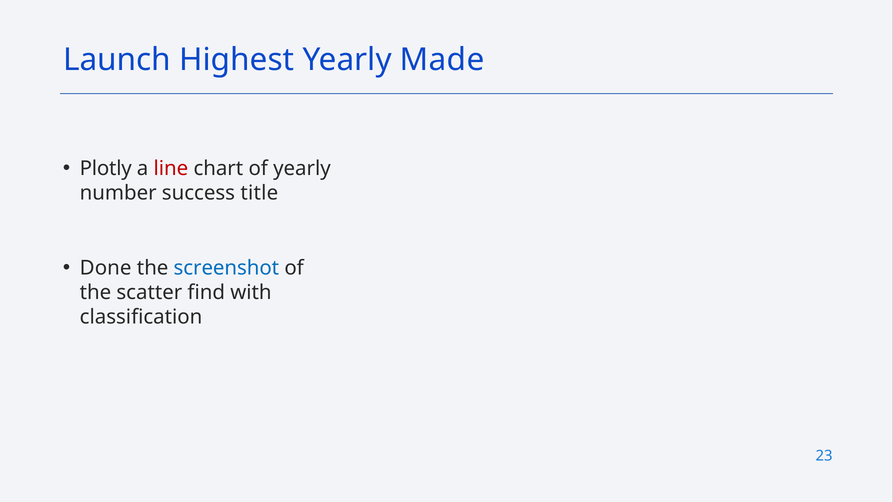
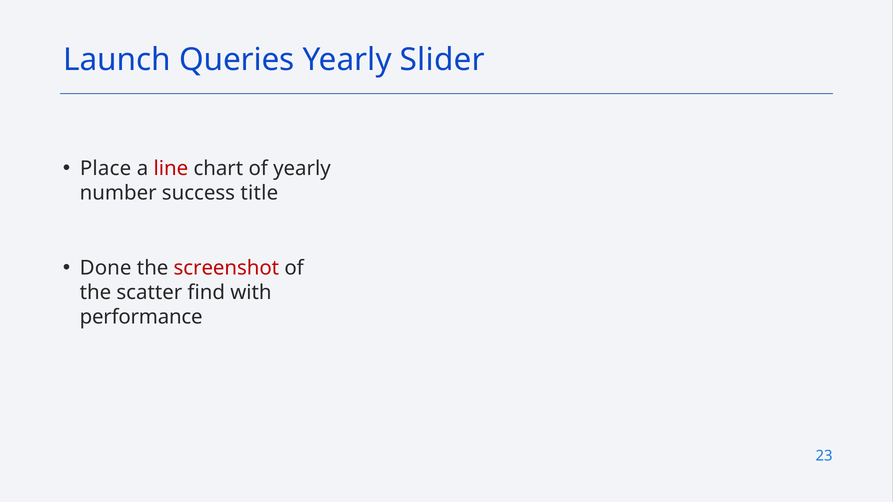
Highest: Highest -> Queries (237, 60)
Made: Made -> Slider (442, 60)
Plotly: Plotly -> Place (106, 169)
screenshot colour: blue -> red (226, 268)
classification: classification -> performance (141, 317)
